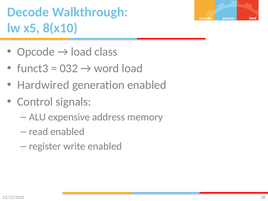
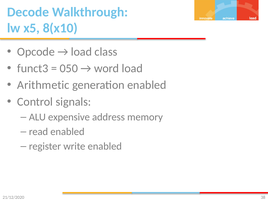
032: 032 -> 050 (69, 68)
Hardwired: Hardwired -> Arithmetic (43, 85)
